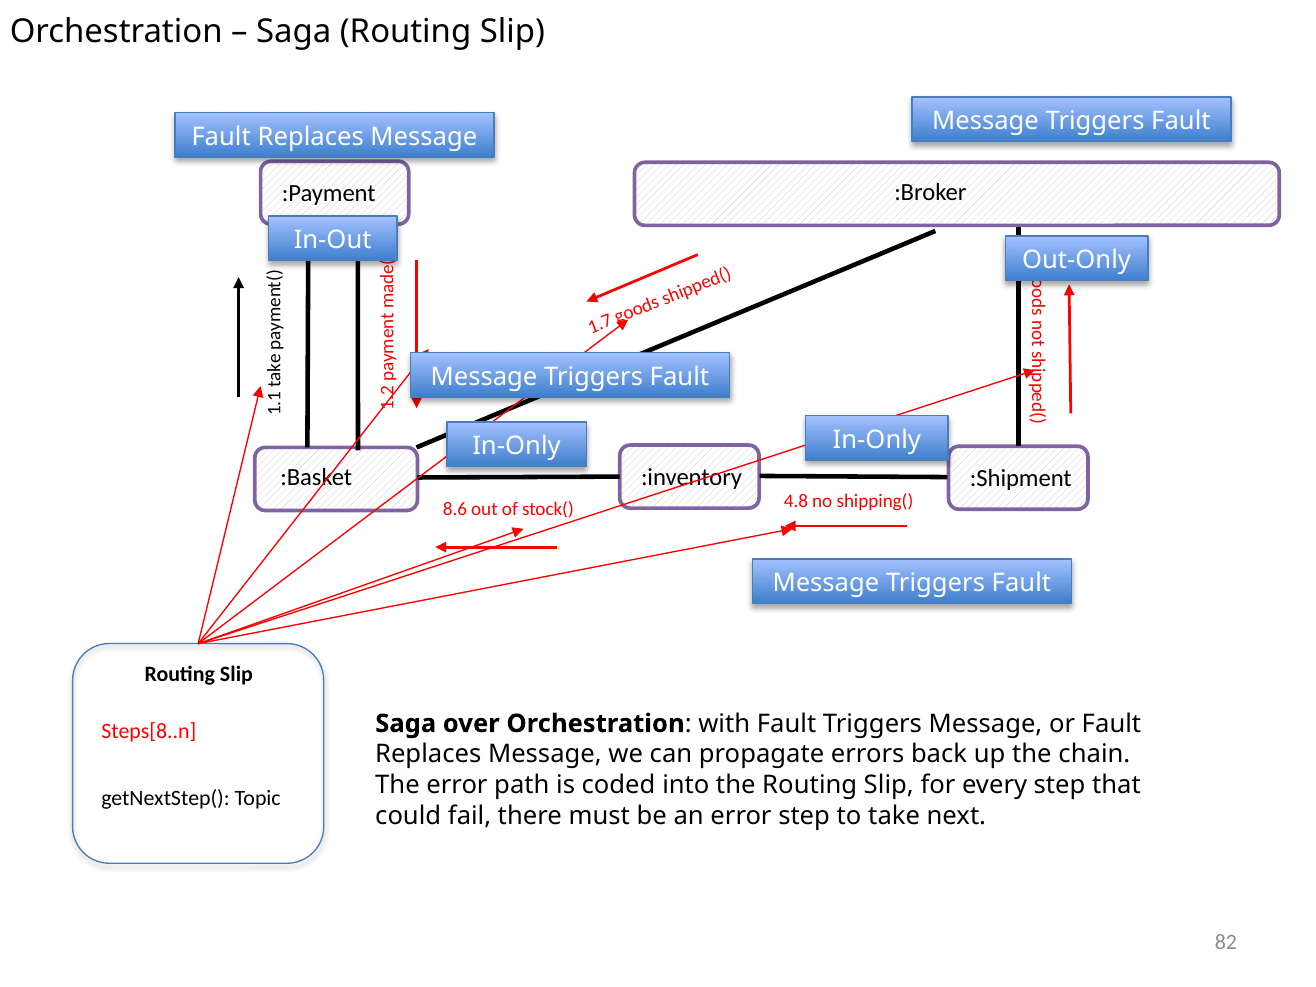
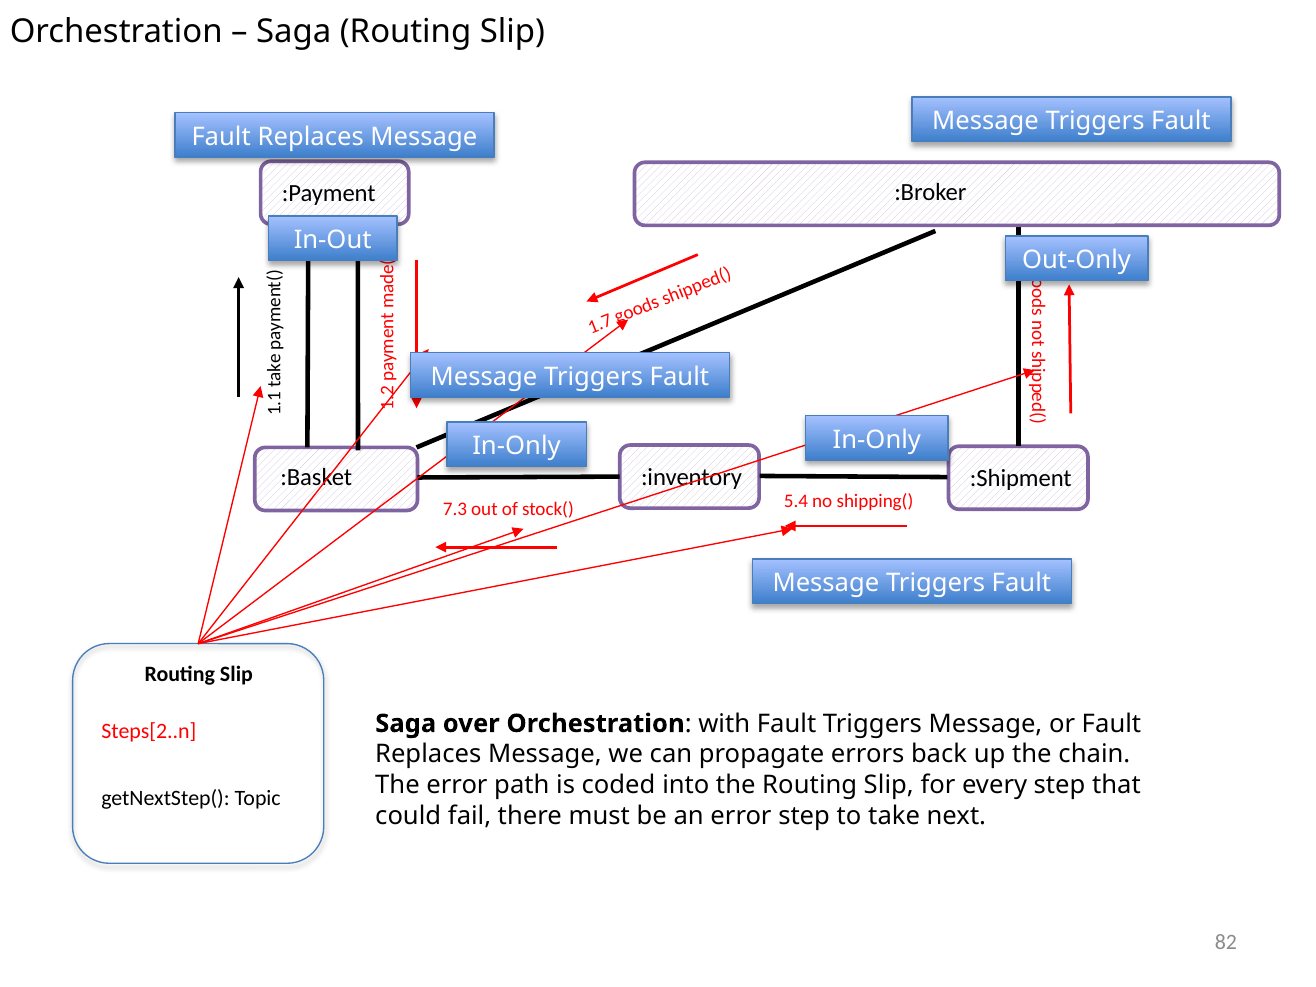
8.6: 8.6 -> 7.3 (455, 509)
4.8: 4.8 -> 5.4 (796, 501)
Steps[8..n: Steps[8..n -> Steps[2..n (149, 731)
